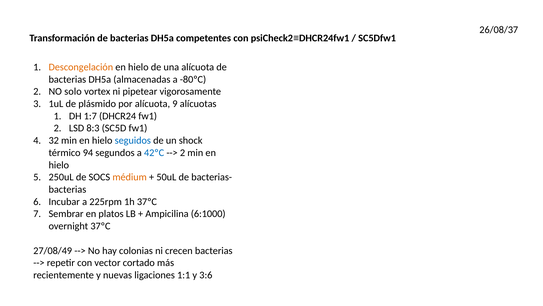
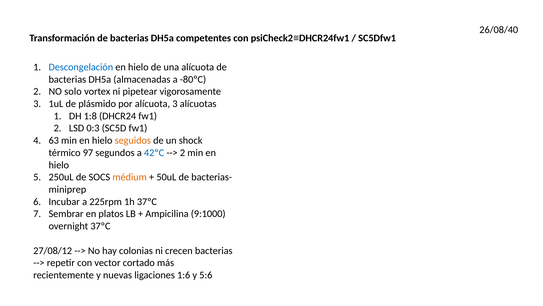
26/08/37: 26/08/37 -> 26/08/40 (499, 30)
Descongelación colour: orange -> blue (81, 67)
alícuota 9: 9 -> 3 (175, 104)
1:7: 1:7 -> 1:8 (90, 116)
8:3: 8:3 -> 0:3 (93, 128)
32: 32 -> 63 (54, 140)
seguidos colour: blue -> orange (133, 140)
94: 94 -> 97 (88, 152)
bacterias: bacterias -> miniprep (67, 189)
6:1000: 6:1000 -> 9:1000 (208, 214)
27/08/49: 27/08/49 -> 27/08/12 (53, 250)
1:1: 1:1 -> 1:6 (184, 275)
3:6: 3:6 -> 5:6 (206, 275)
